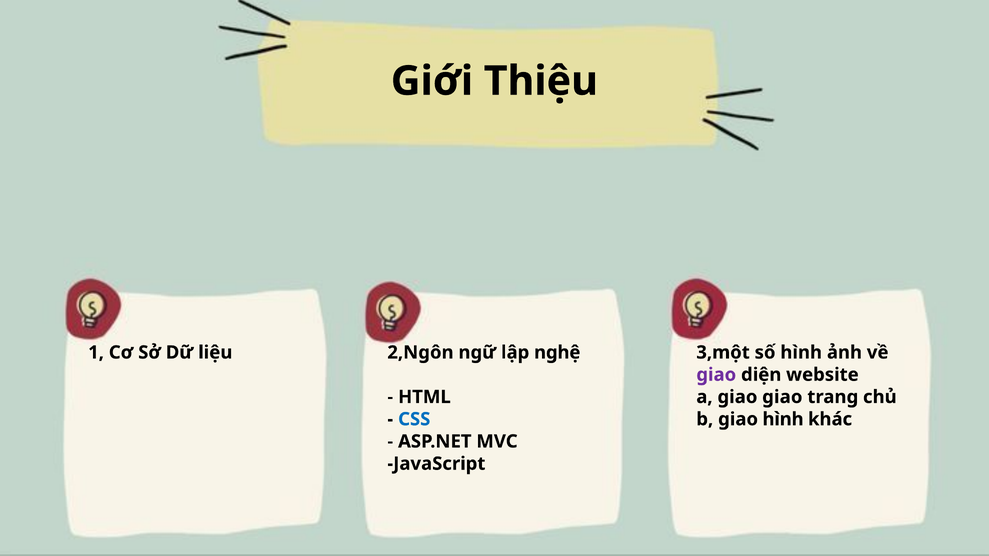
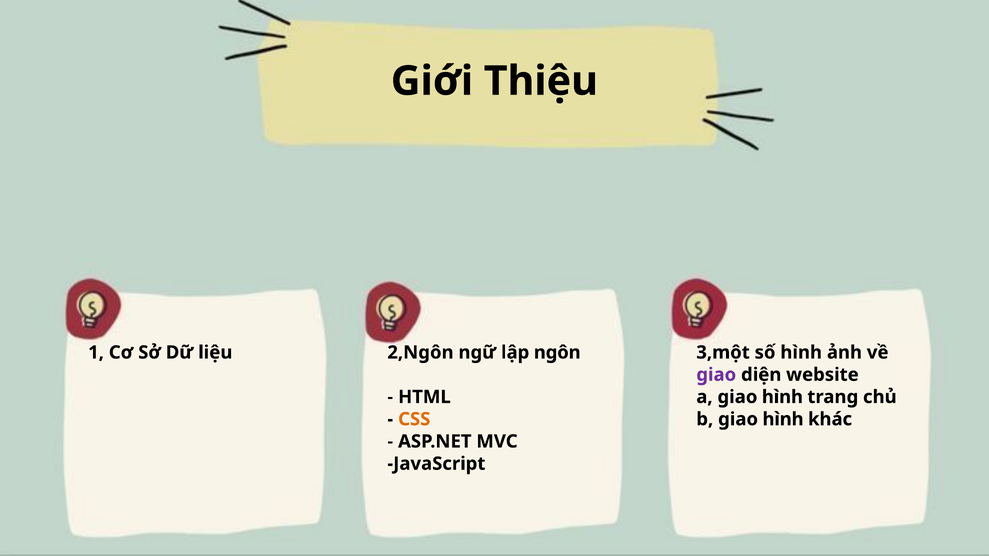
nghệ: nghệ -> ngôn (557, 353)
a giao giao: giao -> hình (782, 397)
CSS colour: blue -> orange (414, 419)
